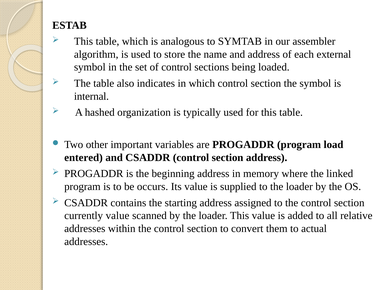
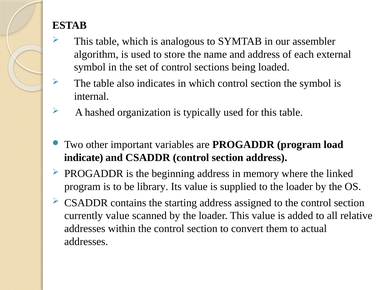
entered: entered -> indicate (84, 157)
occurs: occurs -> library (153, 186)
